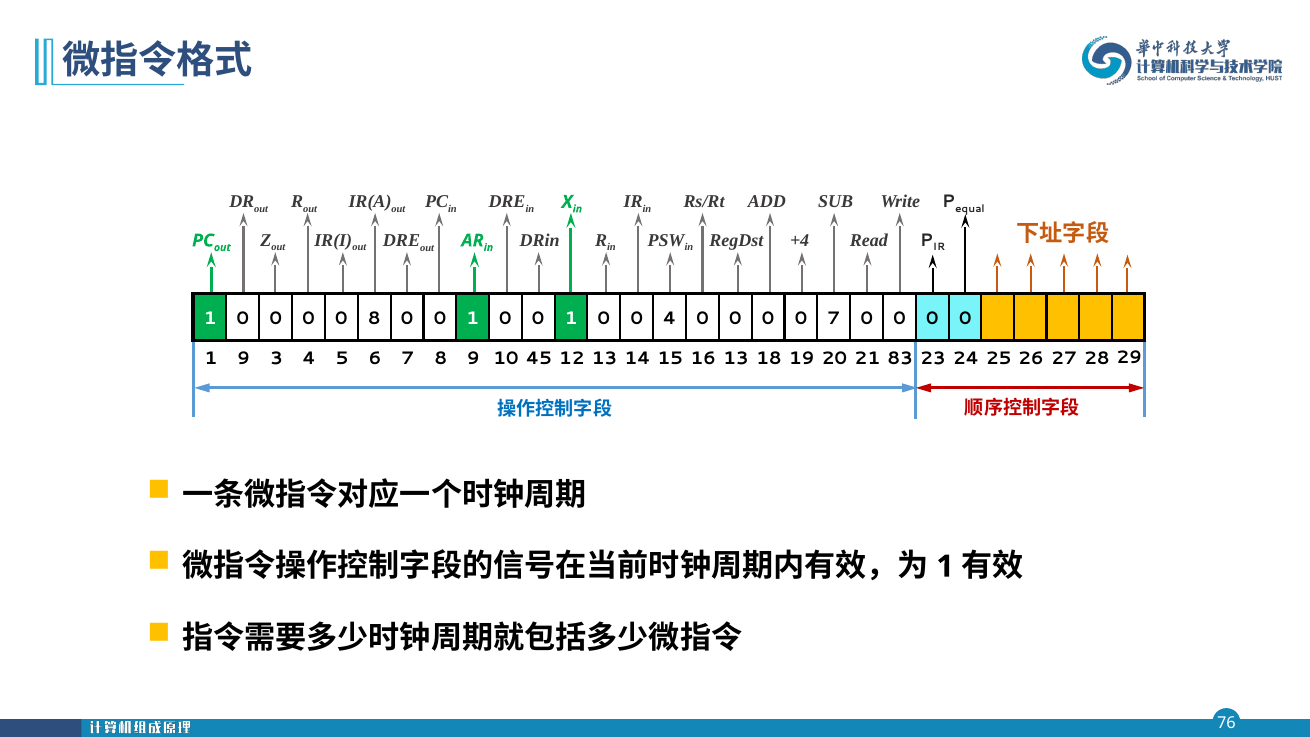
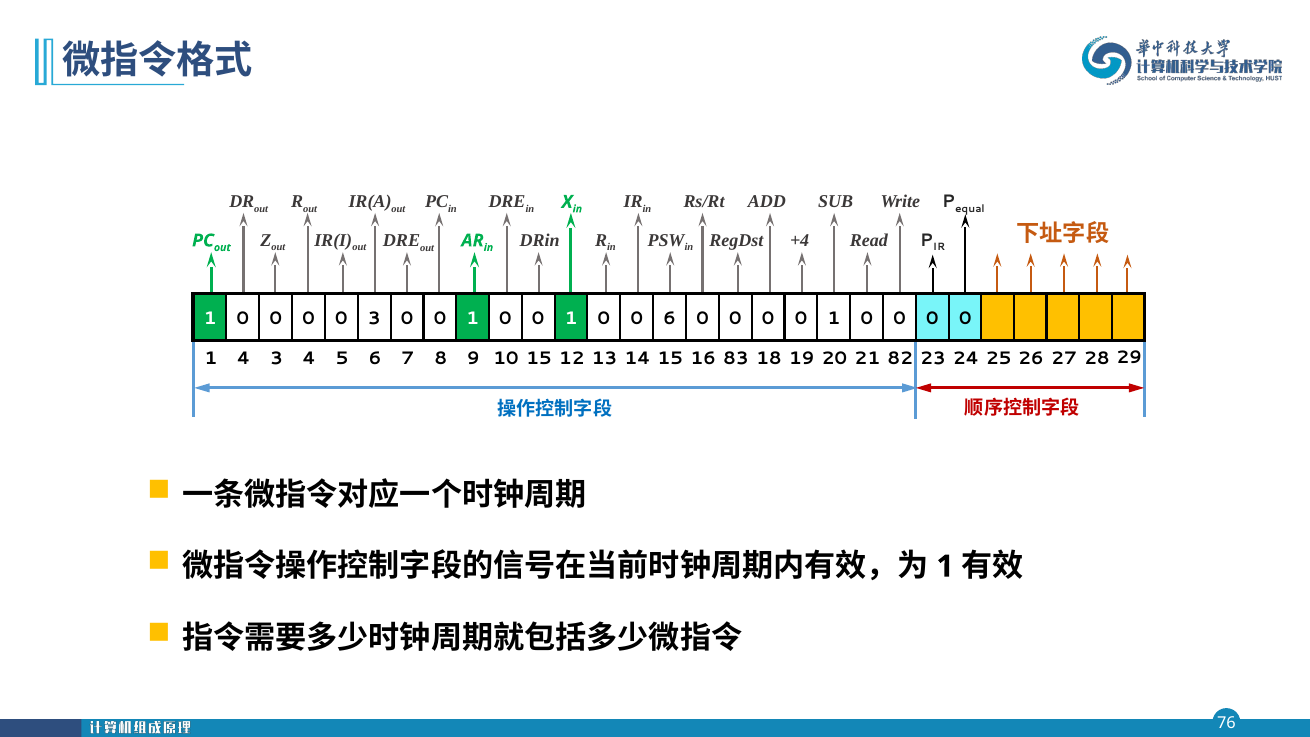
0 8: 8 -> 3 (374, 319)
0 4: 4 -> 6 (670, 319)
7: 7 -> 1 (834, 319)
1 9: 9 -> 4 (244, 358)
10 45: 45 -> 15 (539, 358)
16 13: 13 -> 83 (736, 358)
83: 83 -> 82 (900, 358)
